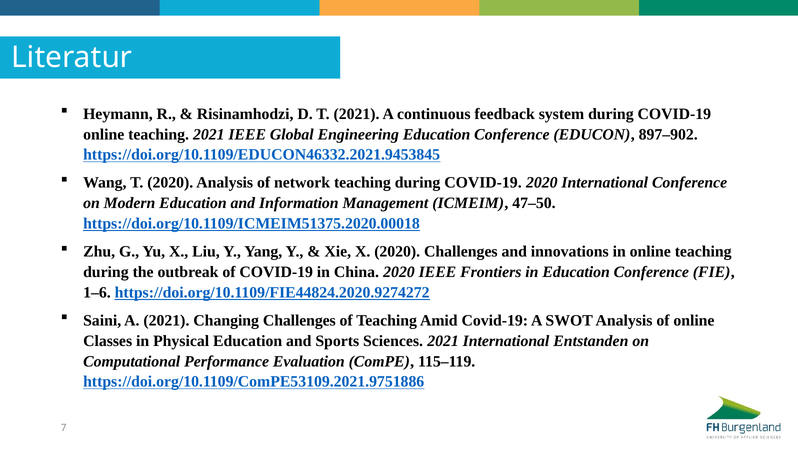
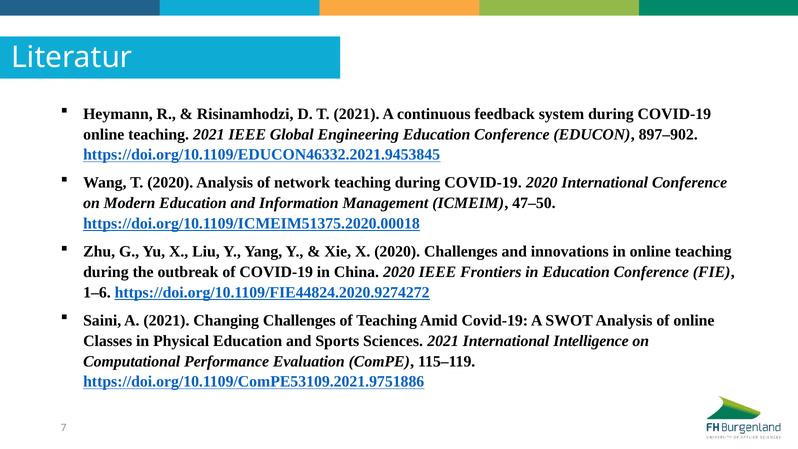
Entstanden: Entstanden -> Intelligence (591, 341)
